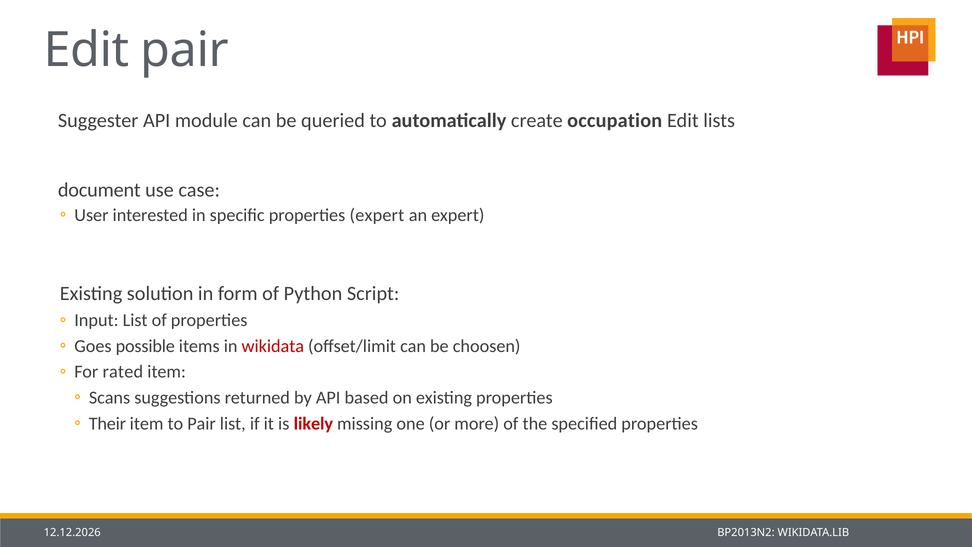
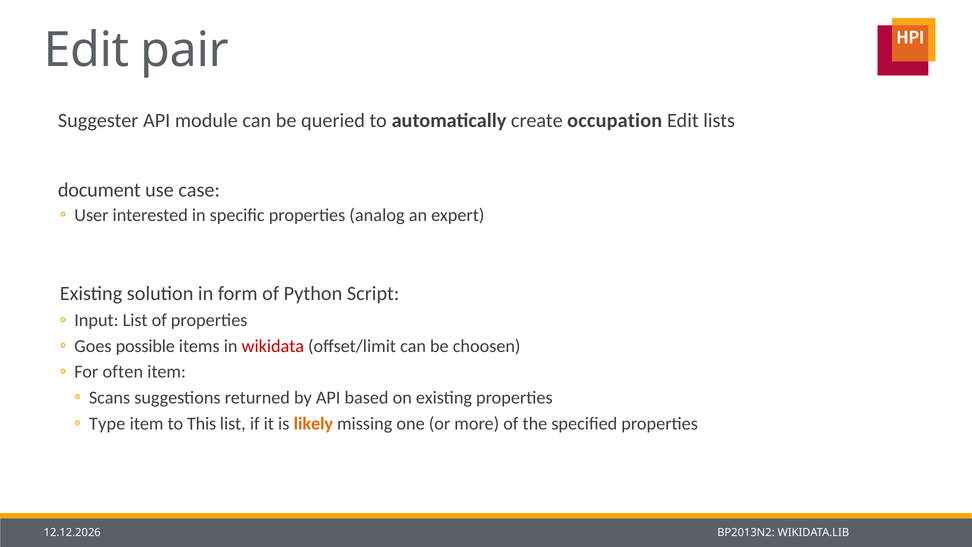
properties expert: expert -> analog (377, 215)
rated: rated -> often (123, 372)
Their: Their -> Type (107, 423)
to Pair: Pair -> This (202, 423)
likely colour: red -> orange (313, 423)
